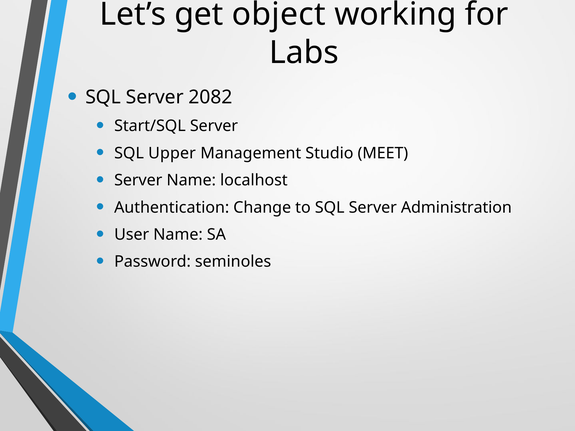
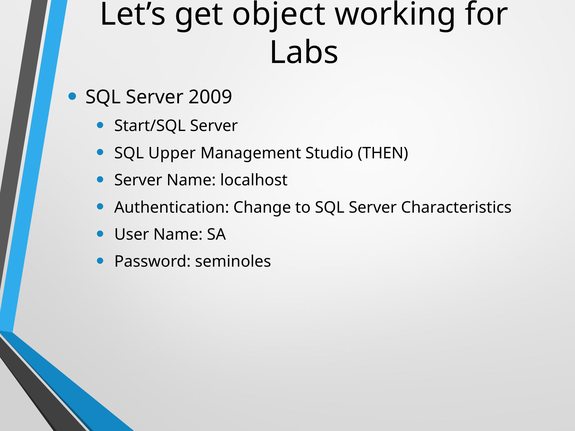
2082: 2082 -> 2009 (211, 97)
MEET: MEET -> THEN (383, 153)
Administration: Administration -> Characteristics (456, 208)
